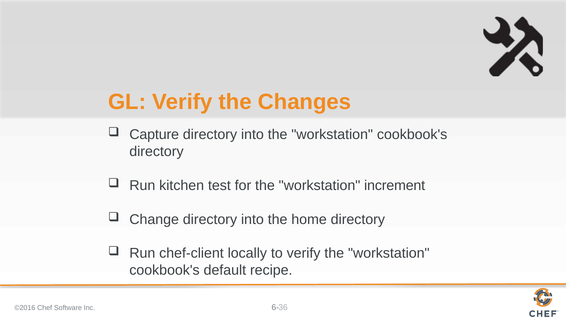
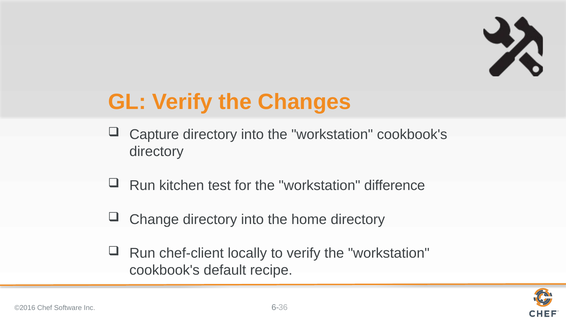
increment: increment -> difference (395, 186)
